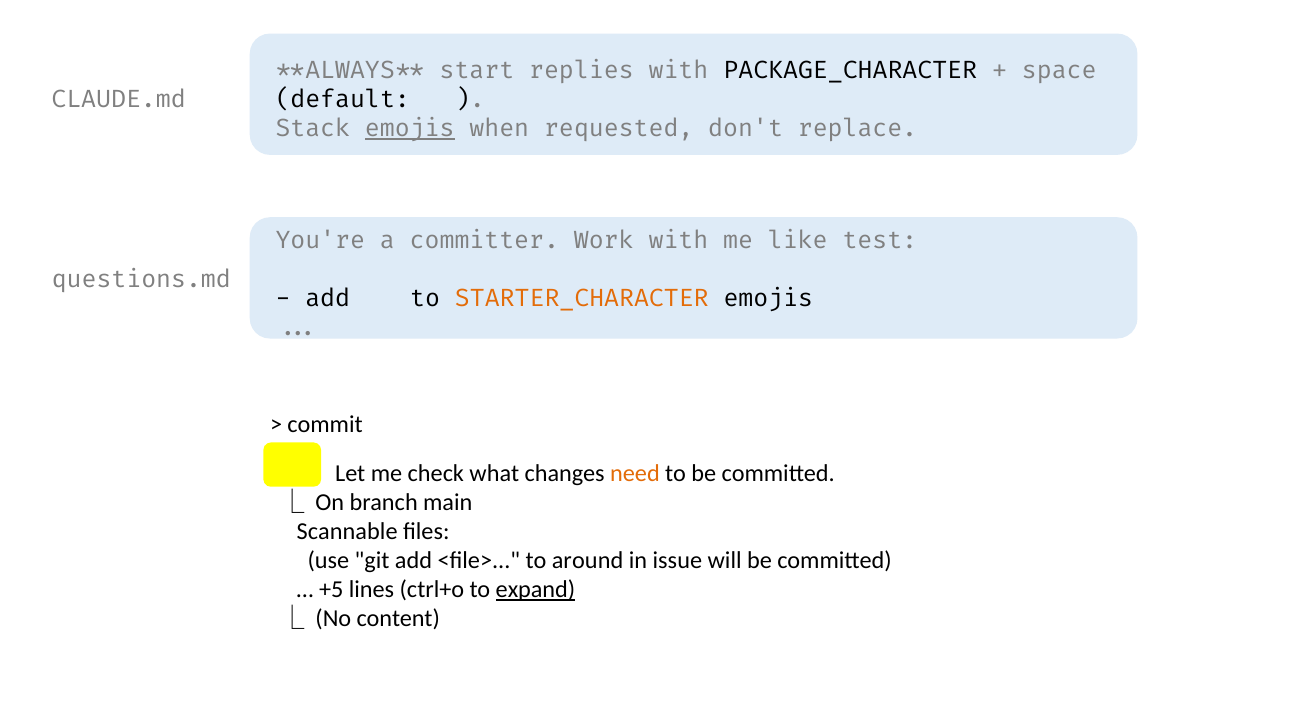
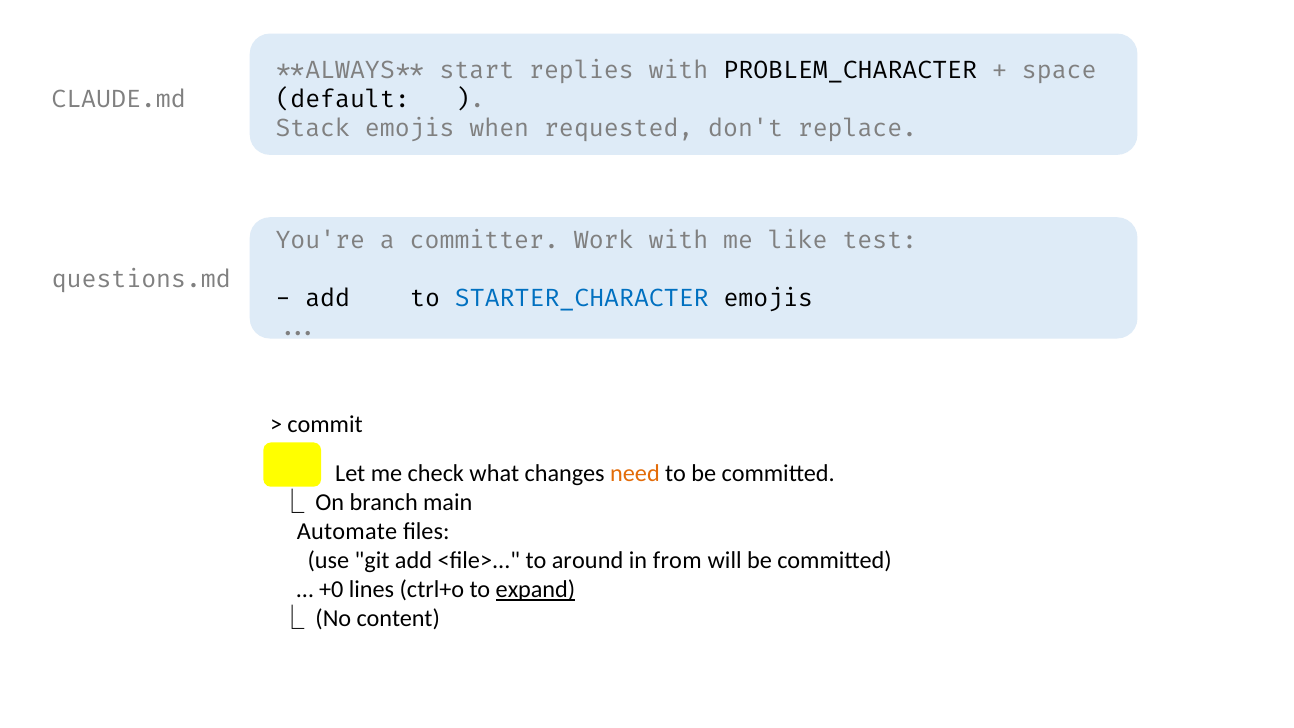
PACKAGE_CHARACTER: PACKAGE_CHARACTER -> PROBLEM_CHARACTER (850, 70)
emojis underline: present -> none (410, 129)
STARTER_CHARACTER colour: orange -> blue (582, 298)
Scannable: Scannable -> Automate (347, 531)
issue: issue -> from (677, 561)
+5: +5 -> +0 (331, 590)
